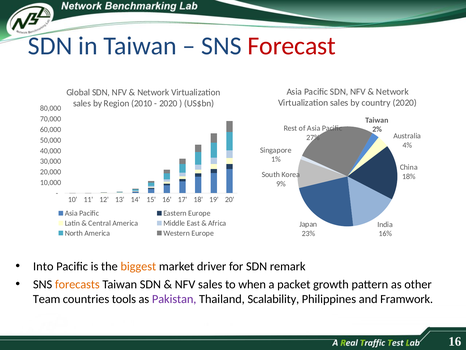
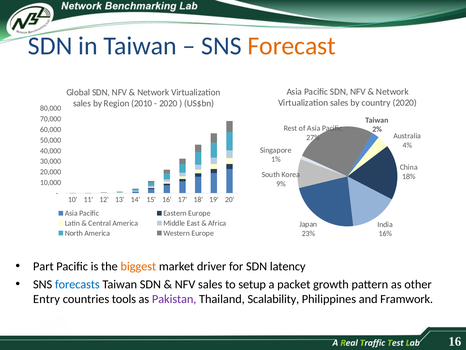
Forecast colour: red -> orange (292, 46)
Into: Into -> Part (43, 266)
remark: remark -> latency (288, 266)
forecasts colour: orange -> blue (77, 284)
when: when -> setup (252, 284)
Team: Team -> Entry (46, 299)
